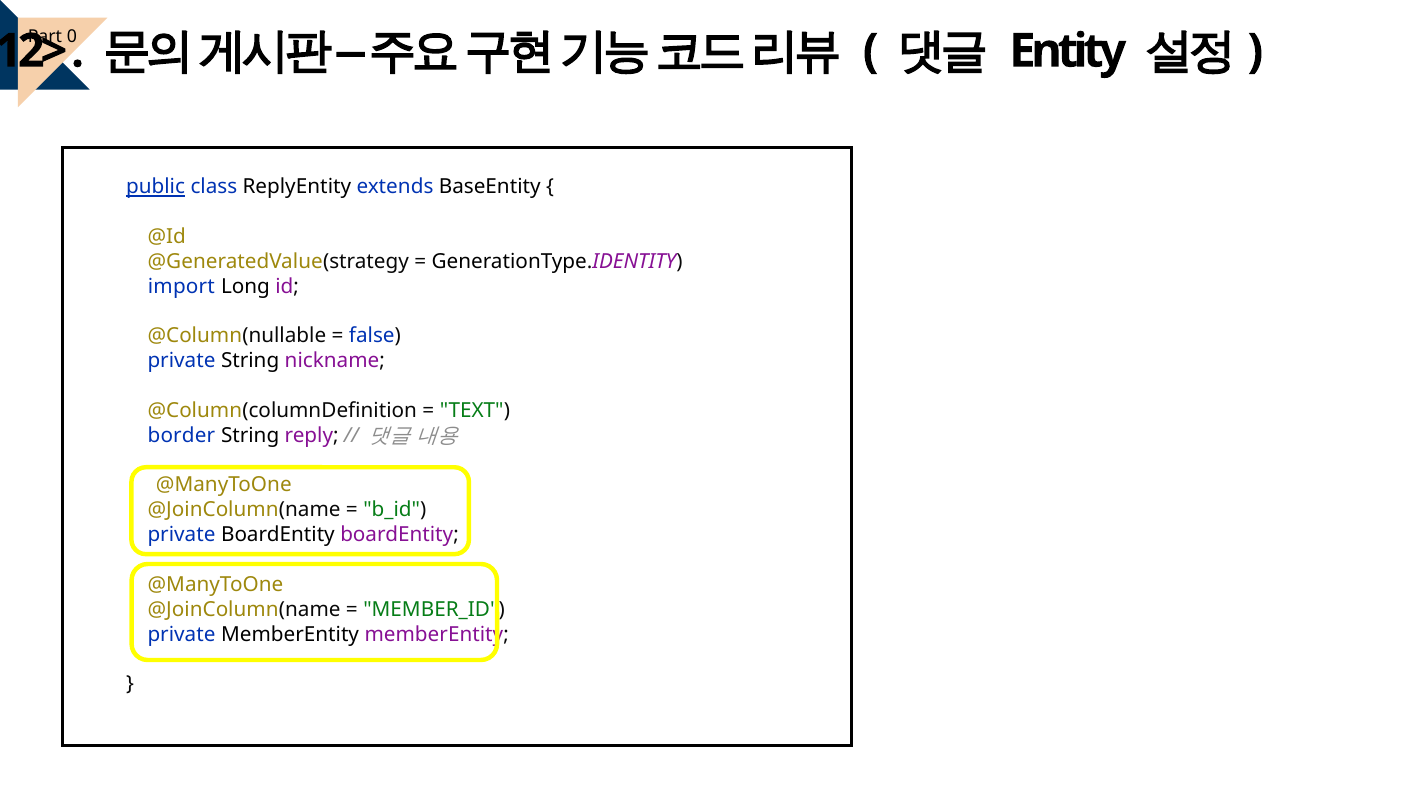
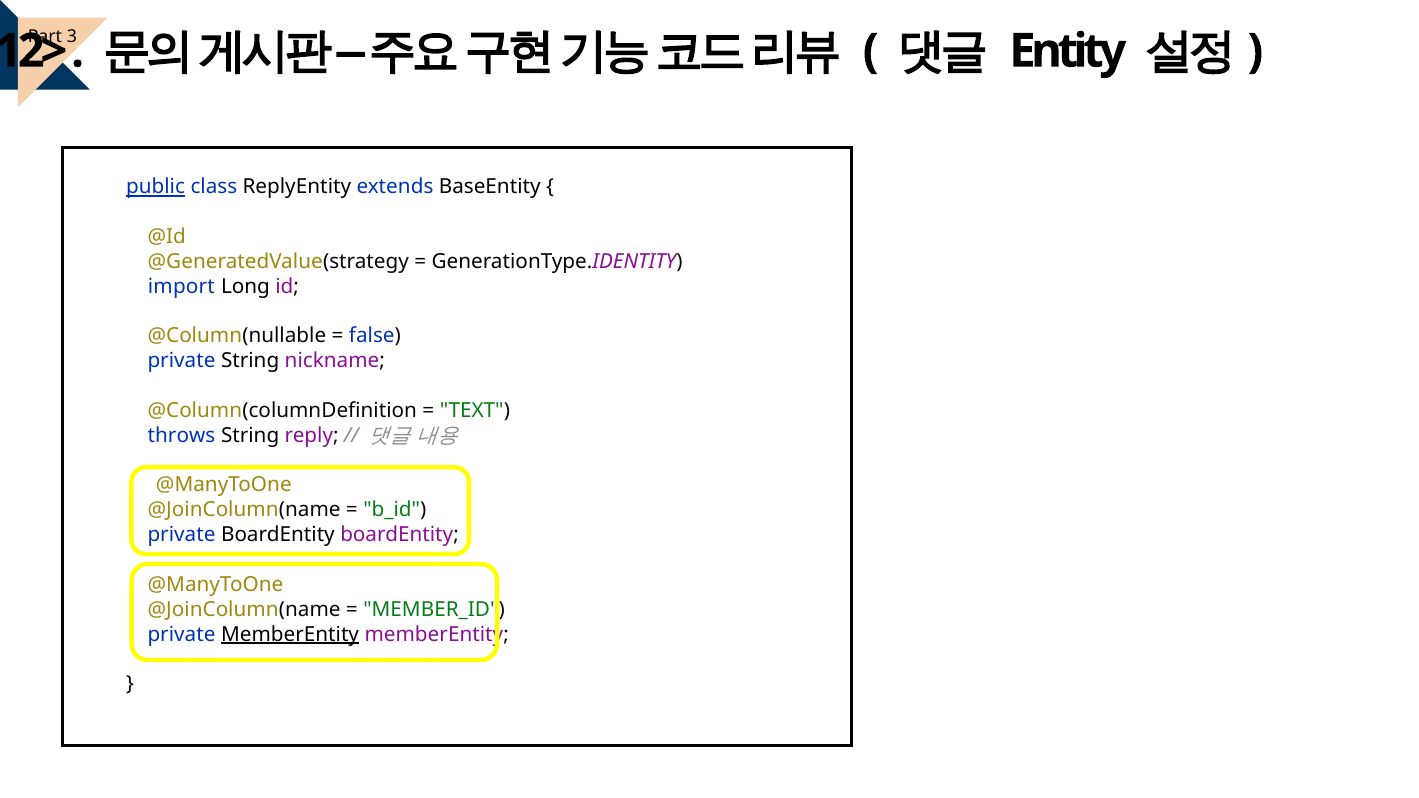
0: 0 -> 3 (72, 37)
border: border -> throws (182, 436)
MemberEntity underline: none -> present (290, 634)
